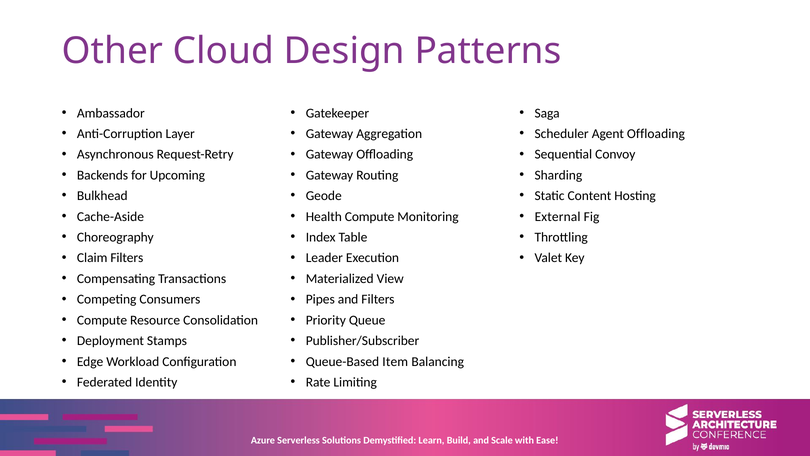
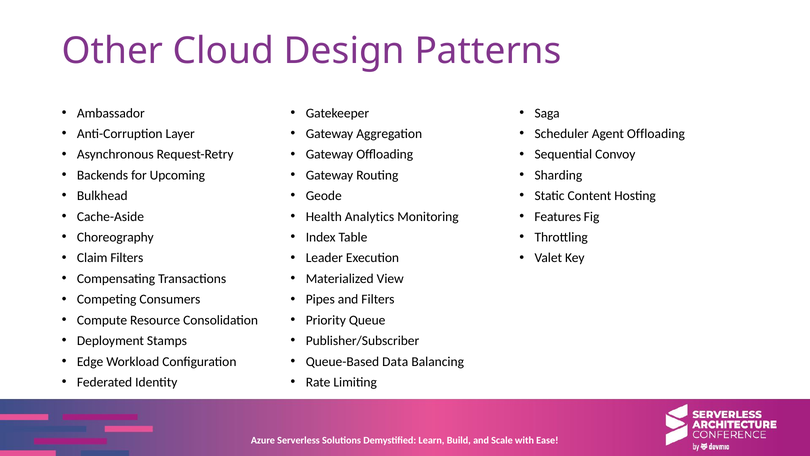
Health Compute: Compute -> Analytics (370, 216)
External: External -> Features (558, 216)
Item: Item -> Data (395, 361)
